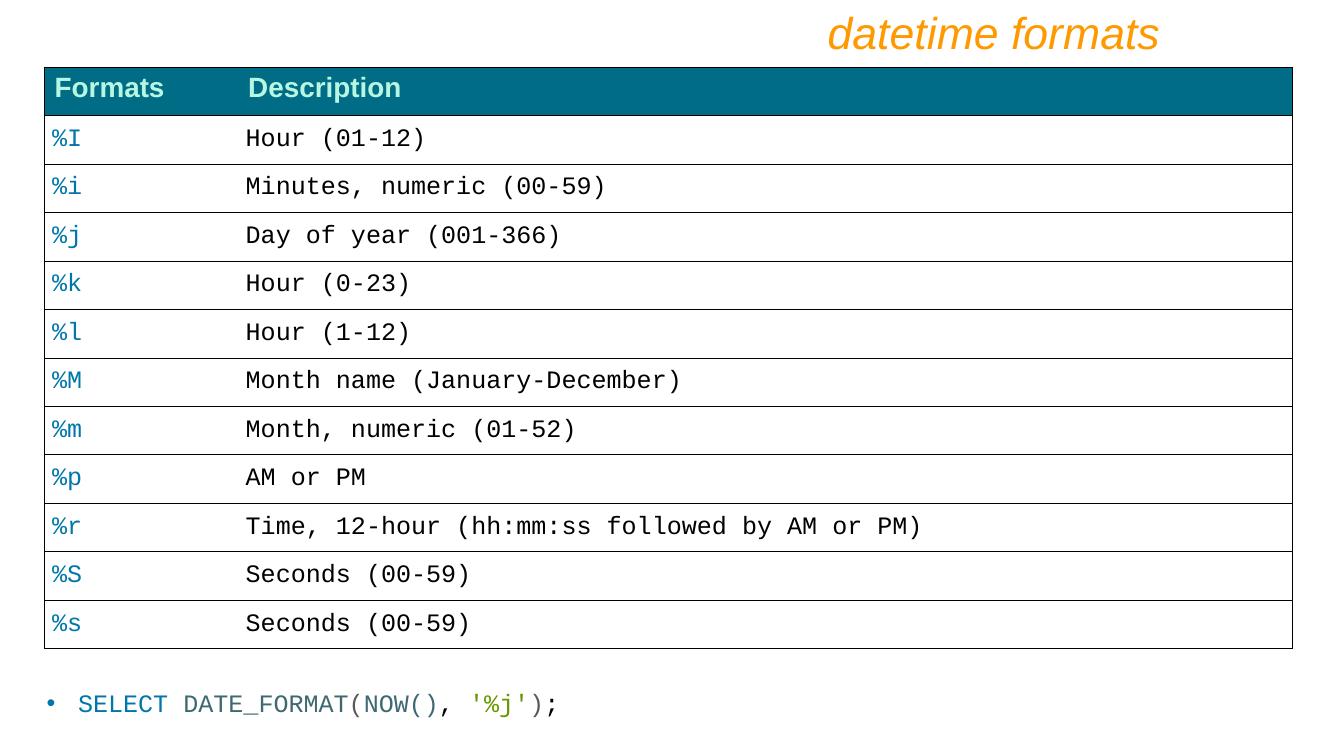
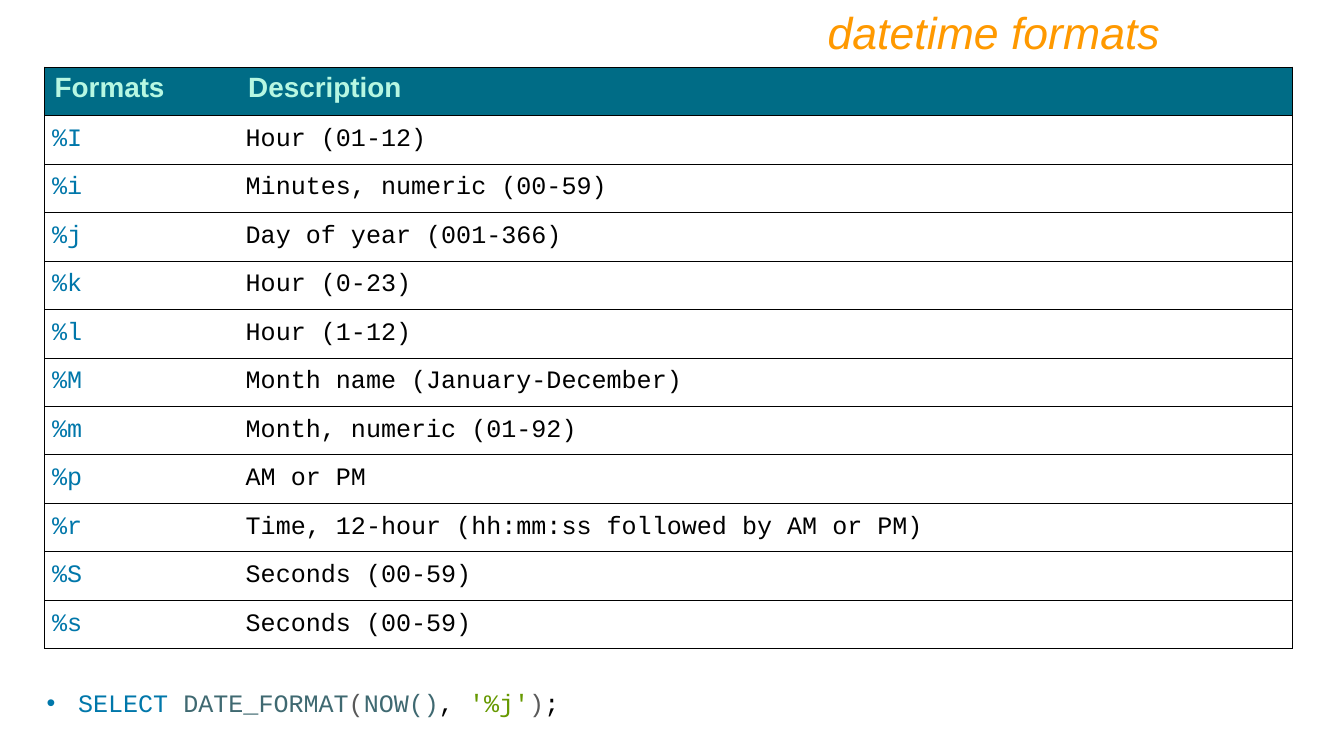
01-52: 01-52 -> 01-92 (524, 429)
